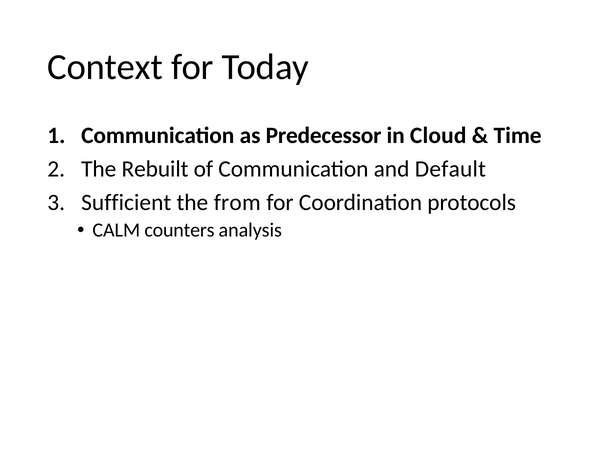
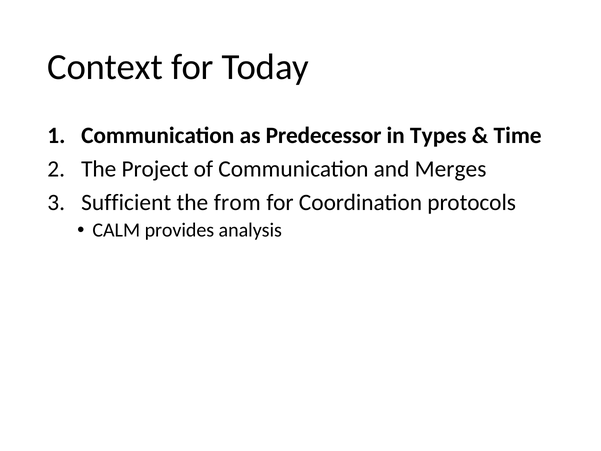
Cloud: Cloud -> Types (438, 135)
Rebuilt: Rebuilt -> Project (155, 169)
Default: Default -> Merges (451, 169)
counters: counters -> provides (179, 230)
